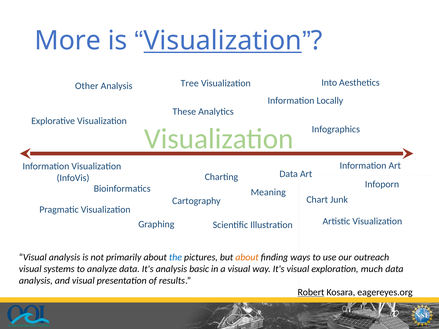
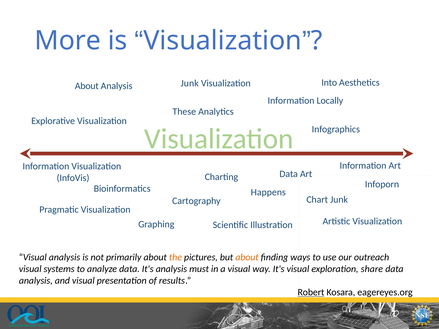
Visualization underline: present -> none (223, 41)
Tree: Tree -> Junk (190, 83)
Other: Other -> About (87, 86)
Meaning: Meaning -> Happens (268, 192)
the colour: blue -> orange (175, 257)
basic: basic -> must (199, 269)
much: much -> share (372, 269)
